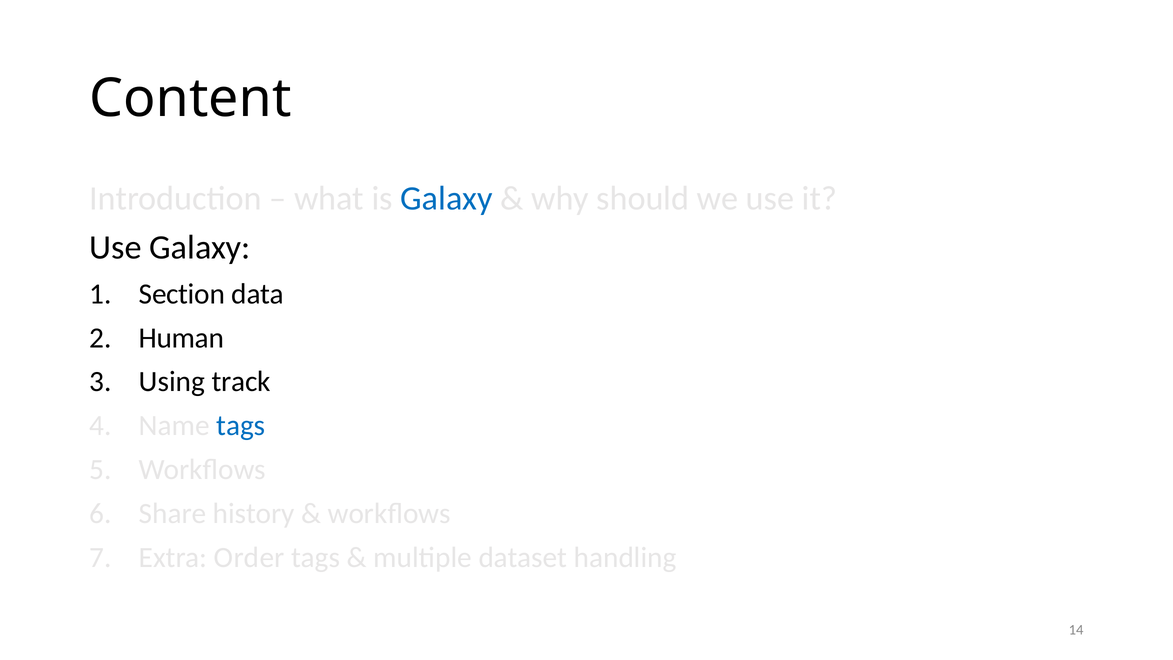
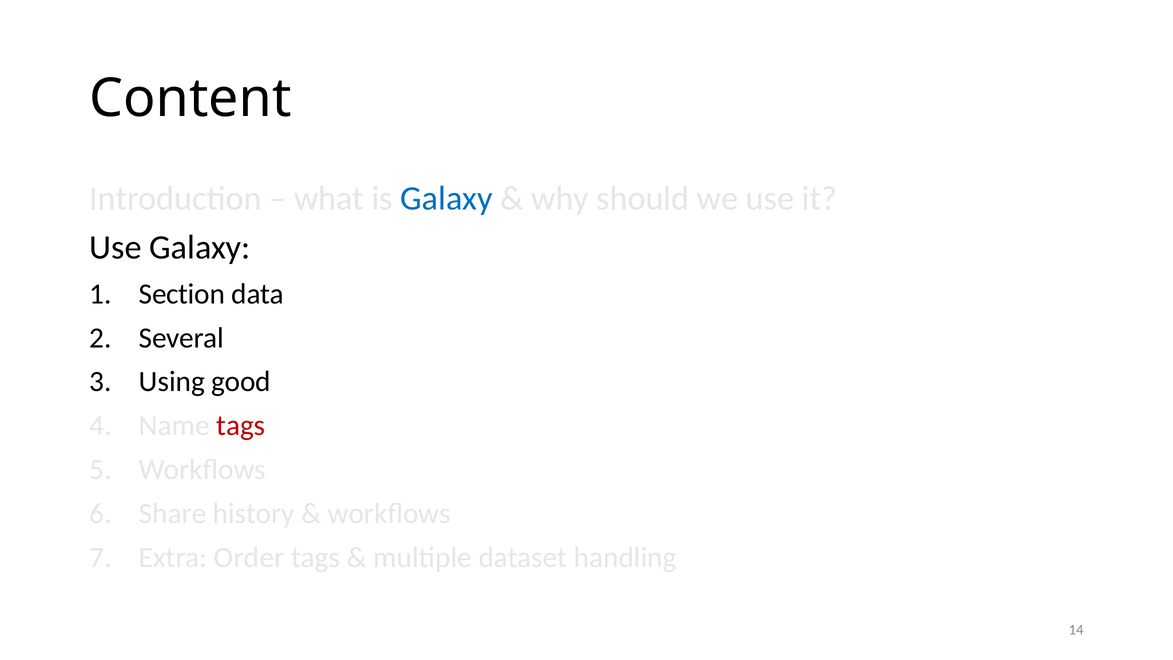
Human: Human -> Several (181, 338)
track: track -> good (241, 382)
tags colour: blue -> red (241, 426)
